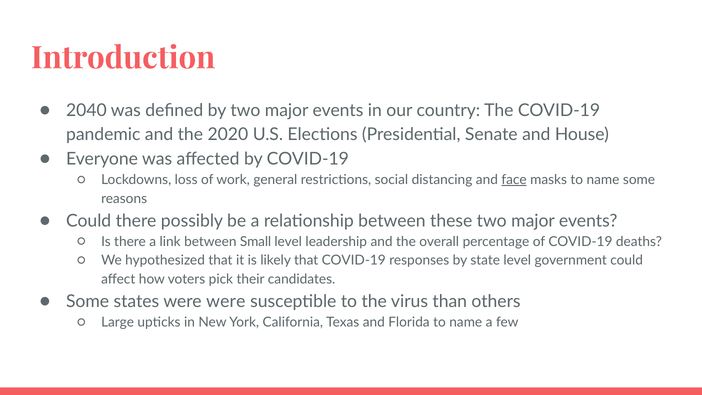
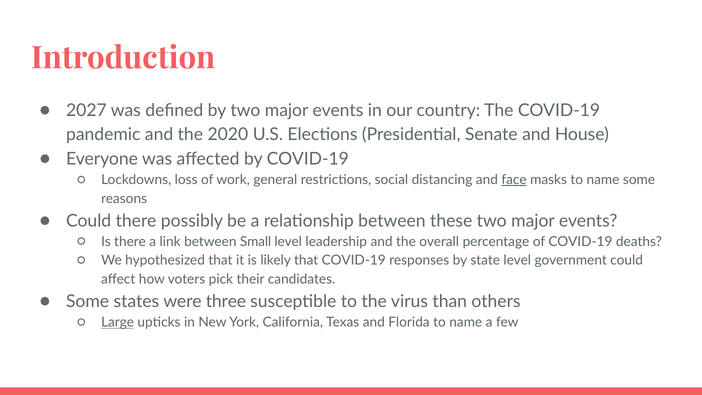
2040: 2040 -> 2027 (86, 110)
were were: were -> three (226, 301)
Large underline: none -> present (118, 322)
